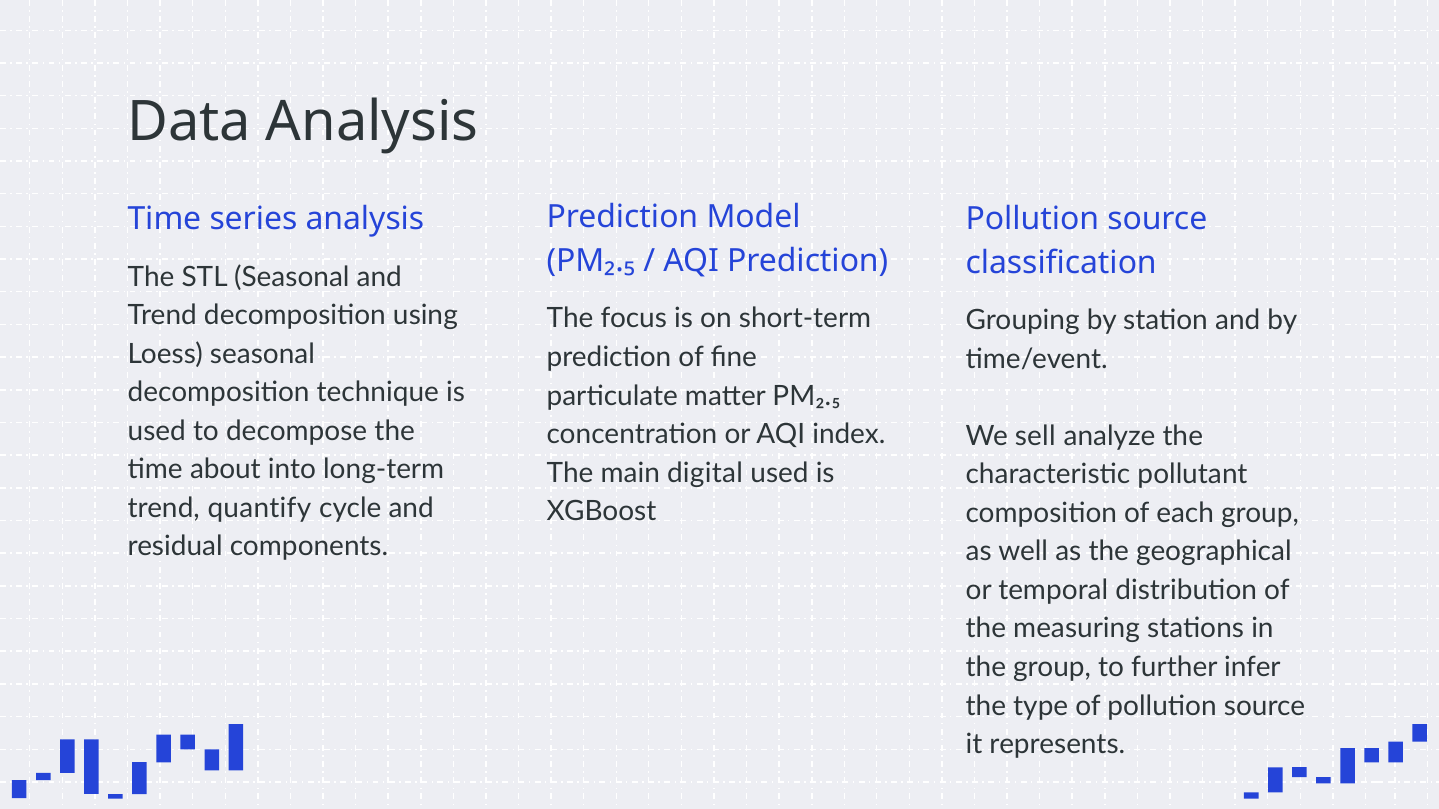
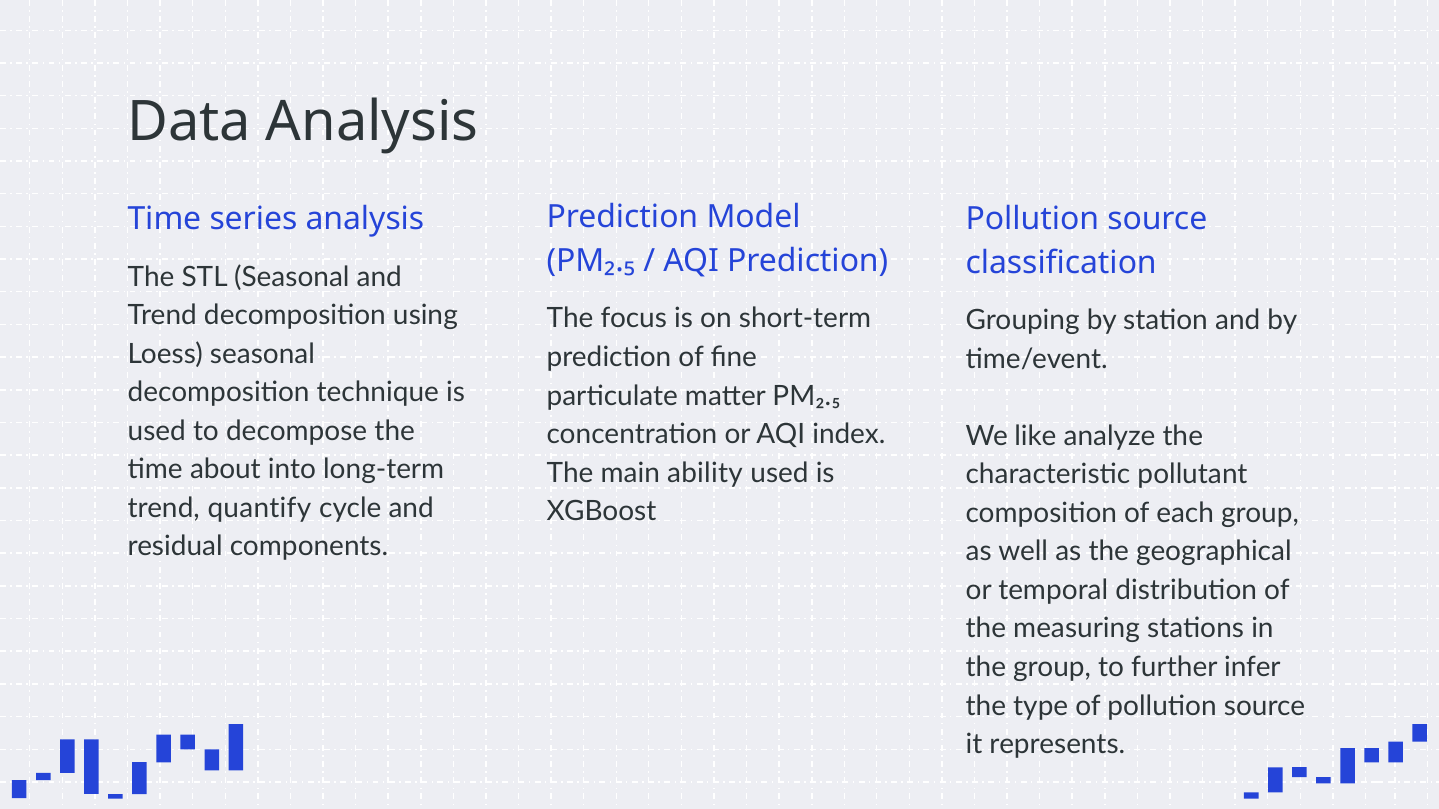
sell: sell -> like (1035, 436)
digital: digital -> ability (705, 473)
